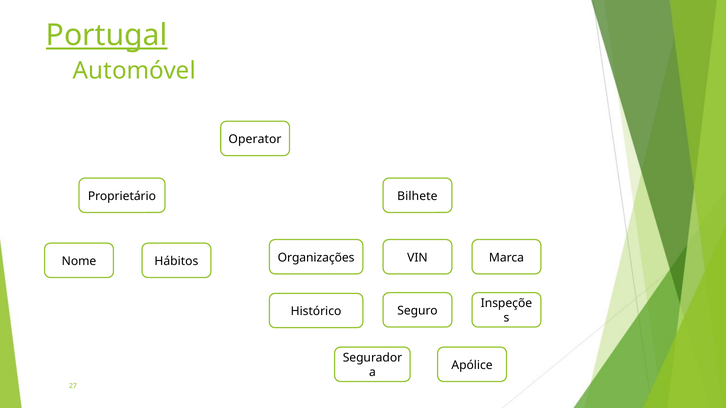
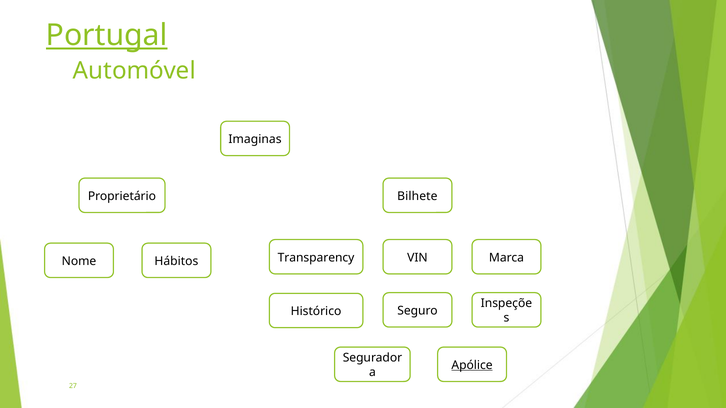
Operator: Operator -> Imaginas (255, 139)
Organizações: Organizações -> Transparency (316, 258)
Apólice underline: none -> present (472, 365)
